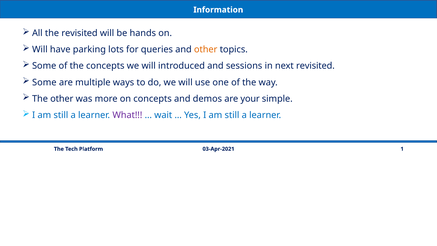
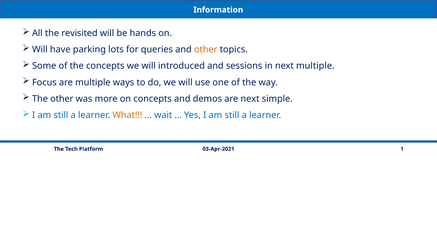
next revisited: revisited -> multiple (315, 66)
Some: Some -> Focus (44, 82)
are your: your -> next (250, 99)
What colour: purple -> orange (127, 115)
